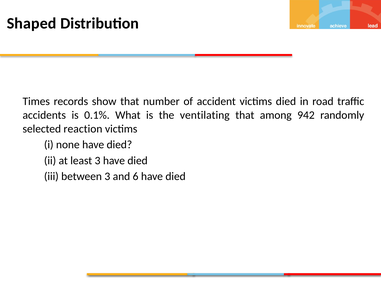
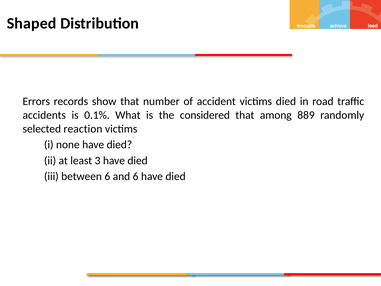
Times: Times -> Errors (36, 101)
ventilating: ventilating -> considered (205, 115)
942: 942 -> 889 (306, 115)
between 3: 3 -> 6 (107, 176)
